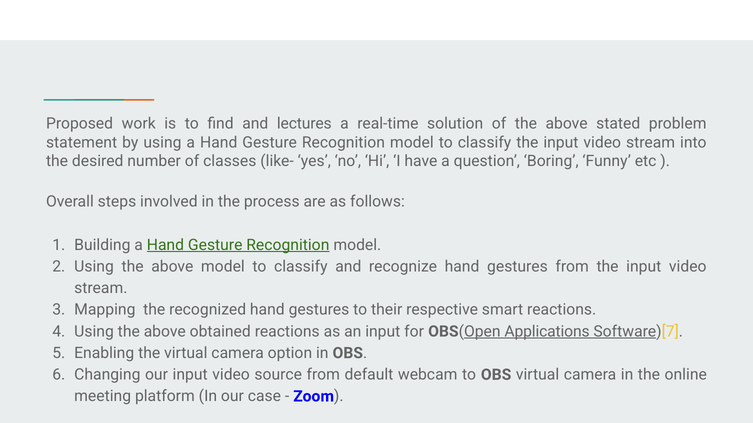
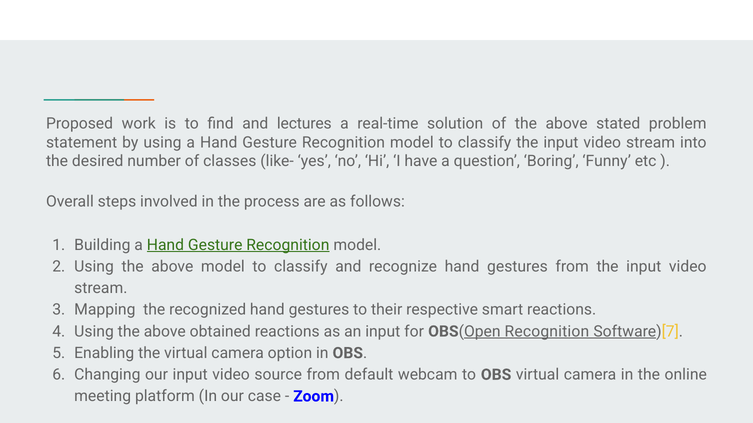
OBS(Open Applications: Applications -> Recognition (547, 332)
